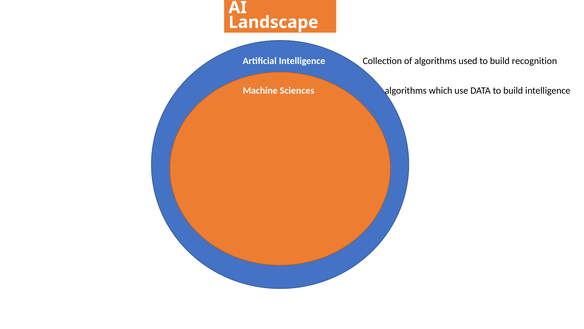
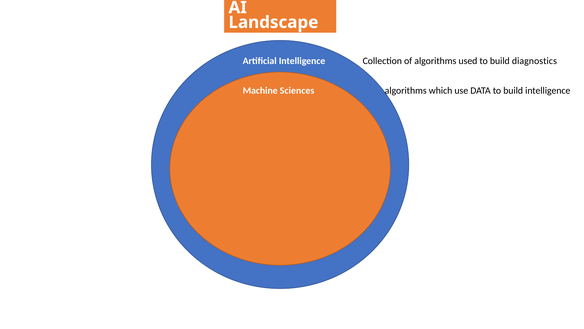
recognition: recognition -> diagnostics (534, 61)
